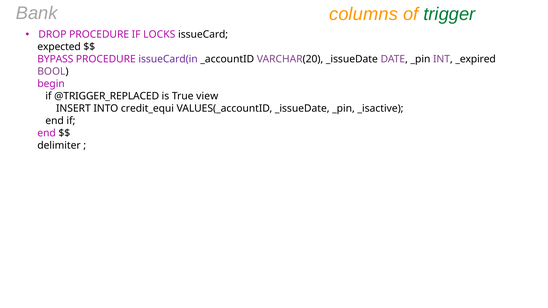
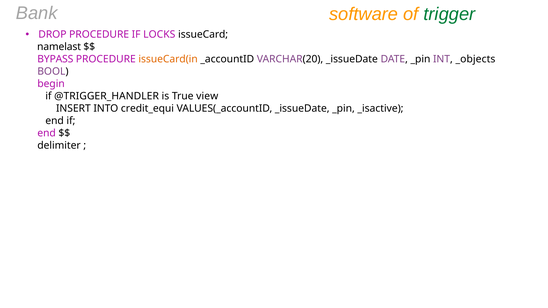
columns: columns -> software (364, 14)
expected: expected -> namelast (59, 47)
issueCard(in colour: purple -> orange (168, 59)
_expired: _expired -> _objects (475, 59)
@TRIGGER_REPLACED: @TRIGGER_REPLACED -> @TRIGGER_HANDLER (107, 96)
